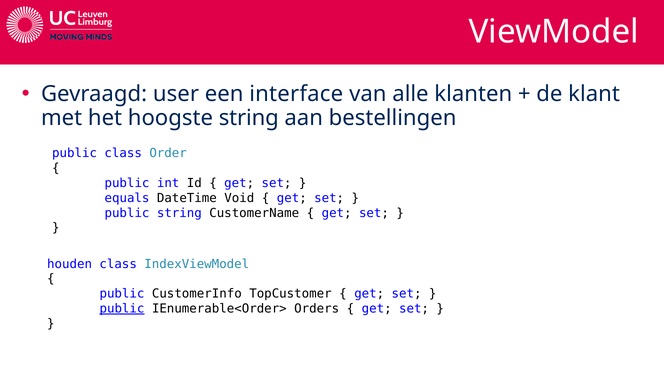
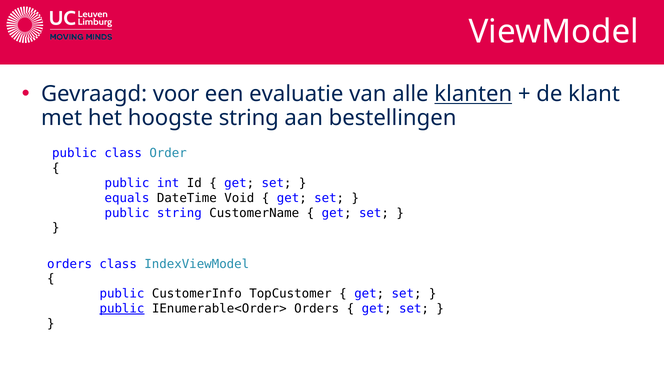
user: user -> voor (176, 94)
interface: interface -> evaluatie (296, 94)
klanten underline: none -> present (473, 94)
houden: houden -> orders (70, 264)
